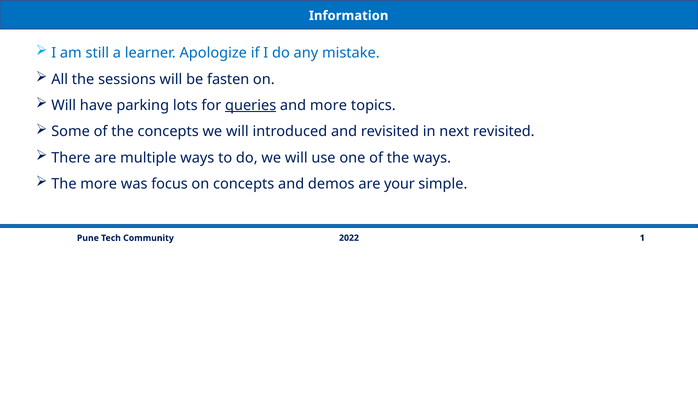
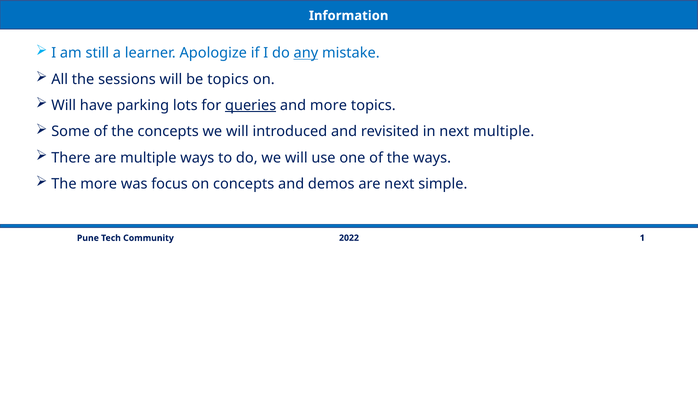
any underline: none -> present (306, 53)
be fasten: fasten -> topics (228, 79)
next revisited: revisited -> multiple (504, 131)
are your: your -> next (399, 184)
